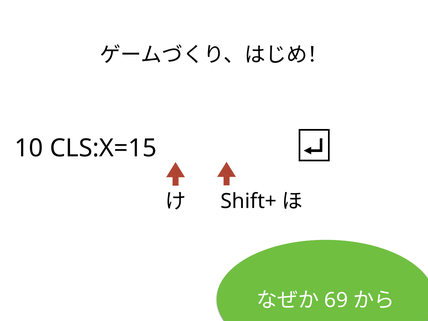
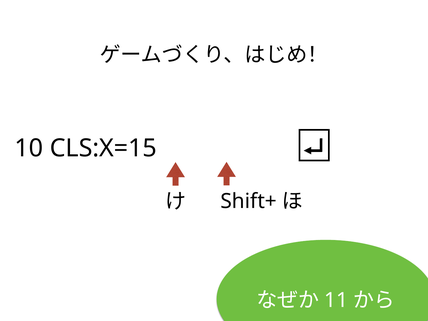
69: 69 -> 11 (336, 300)
